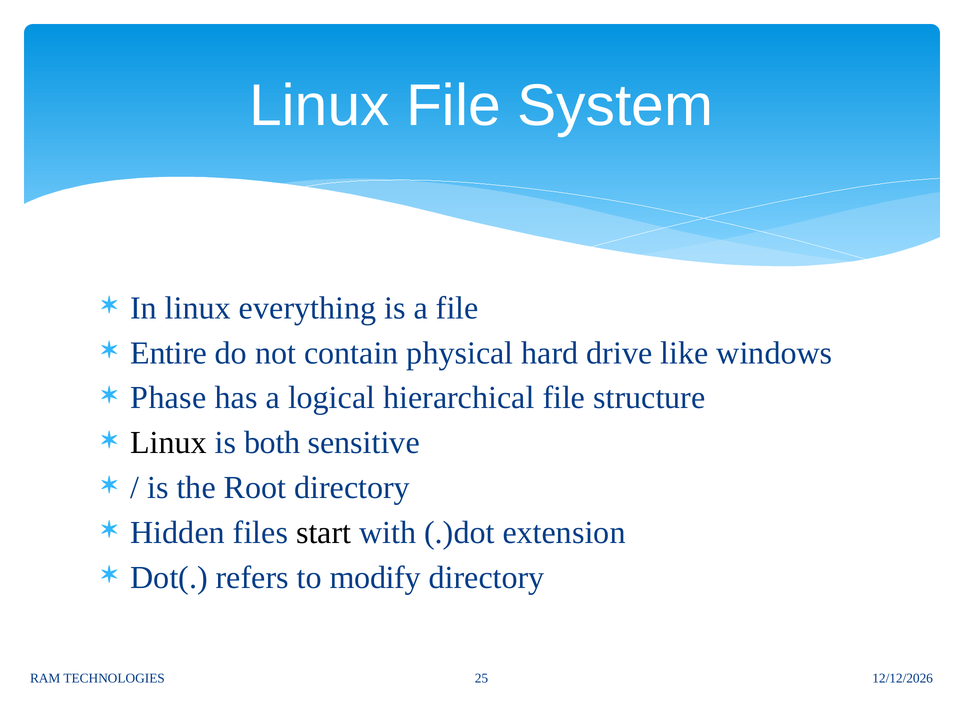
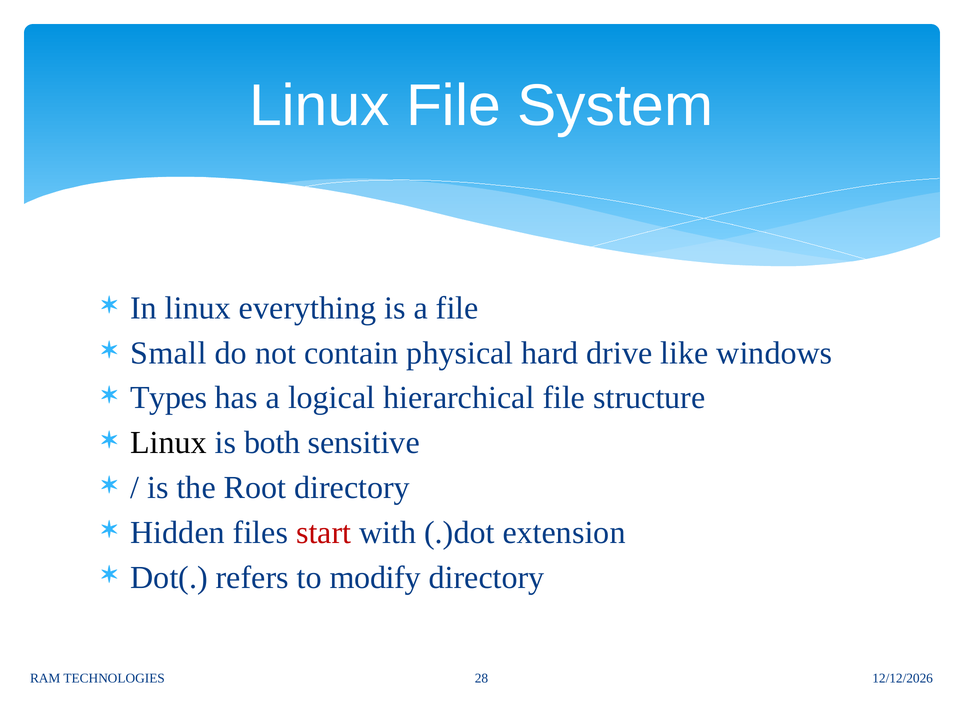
Entire: Entire -> Small (168, 353)
Phase: Phase -> Types (169, 398)
start colour: black -> red (324, 533)
25: 25 -> 28 (481, 678)
